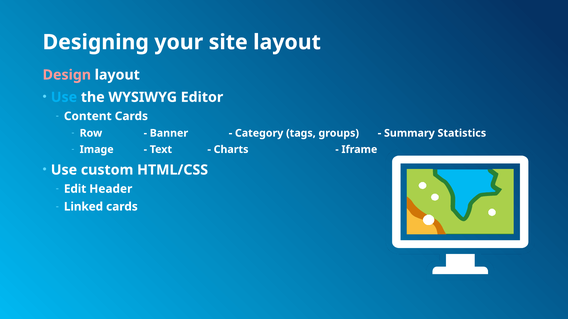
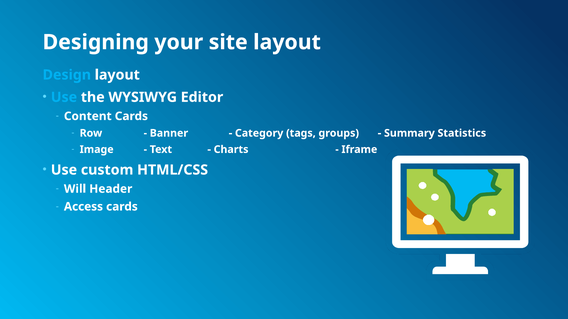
Design colour: pink -> light blue (67, 75)
Edit: Edit -> Will (75, 189)
Linked: Linked -> Access (83, 207)
